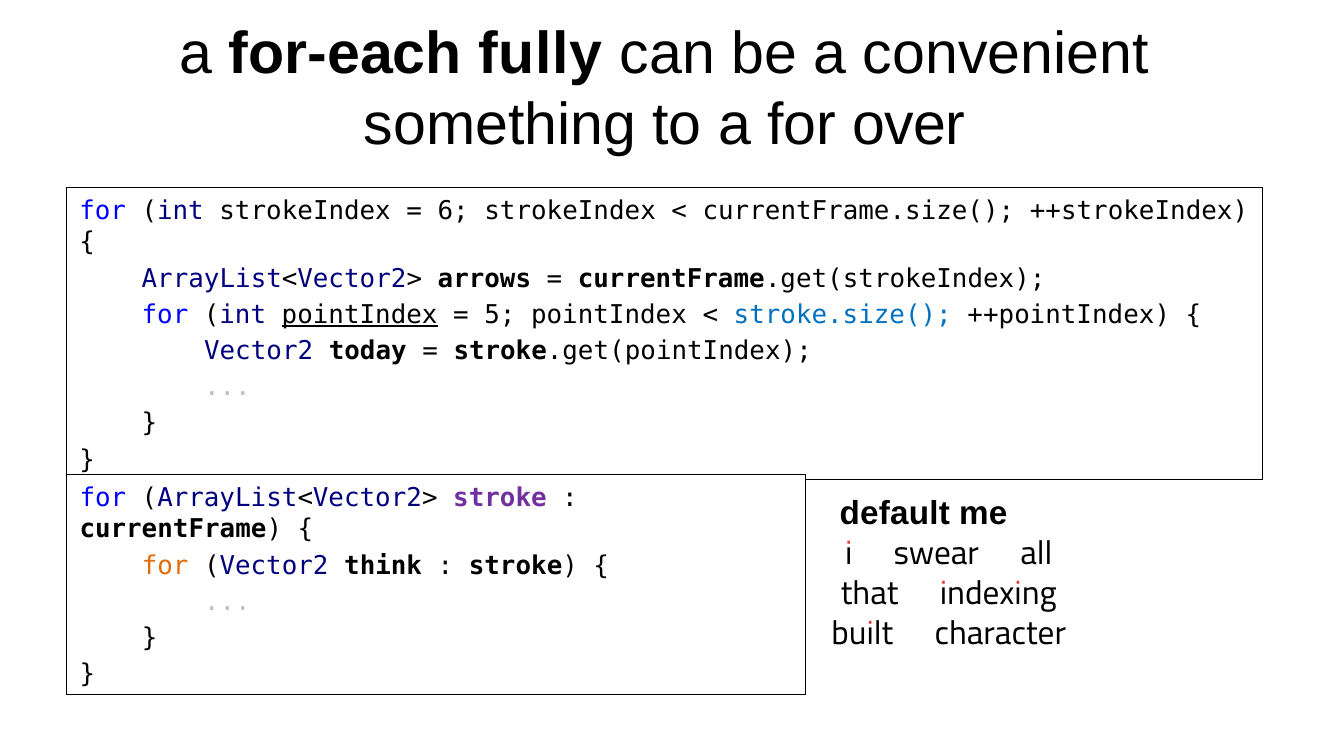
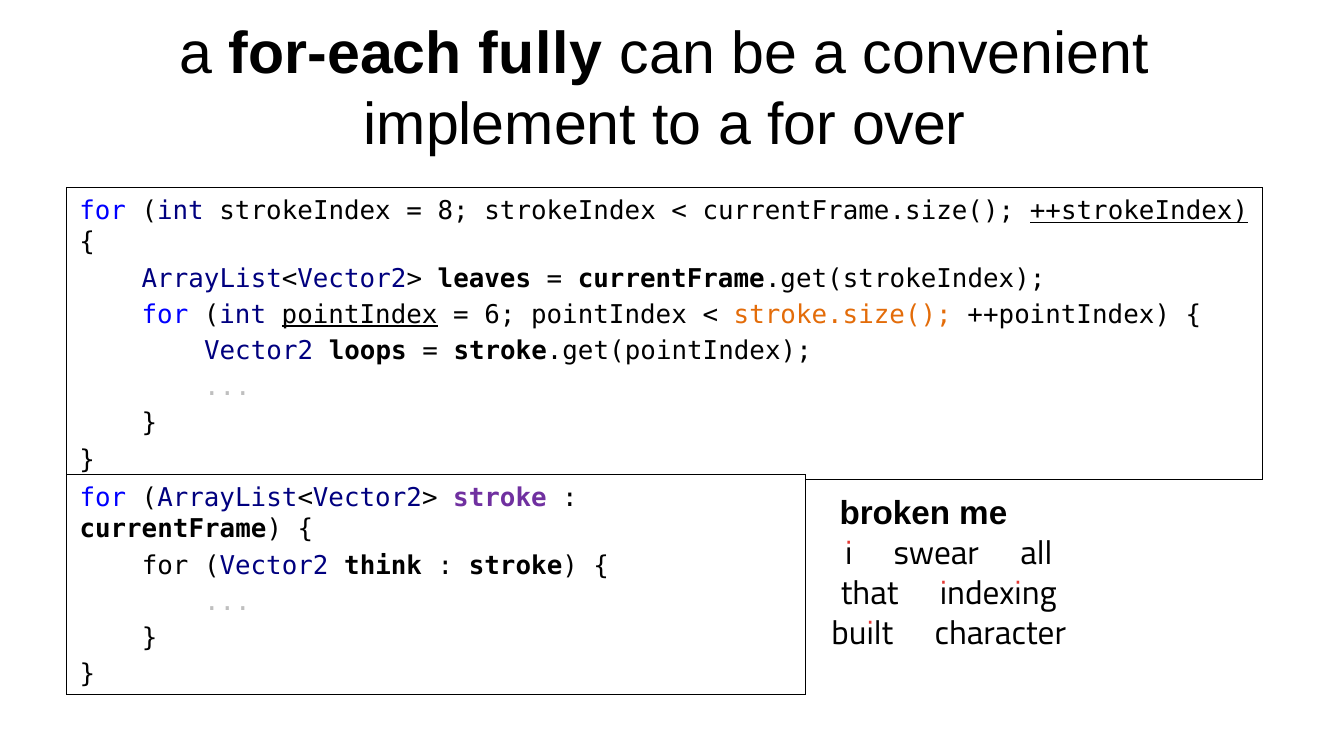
something: something -> implement (500, 125)
6: 6 -> 8 (453, 211)
++strokeIndex underline: none -> present (1139, 211)
arrows: arrows -> leaves (484, 278)
5: 5 -> 6 (500, 315)
stroke.size( colour: blue -> orange (843, 315)
today: today -> loops (368, 351)
default: default -> broken (895, 513)
for colour: orange -> black (165, 565)
